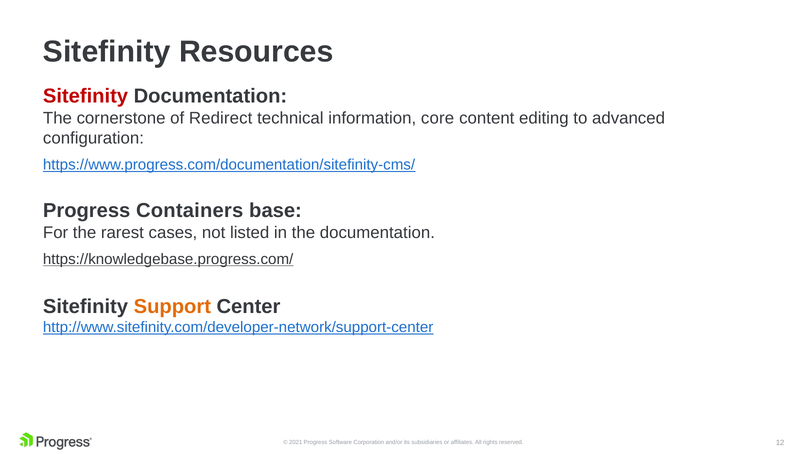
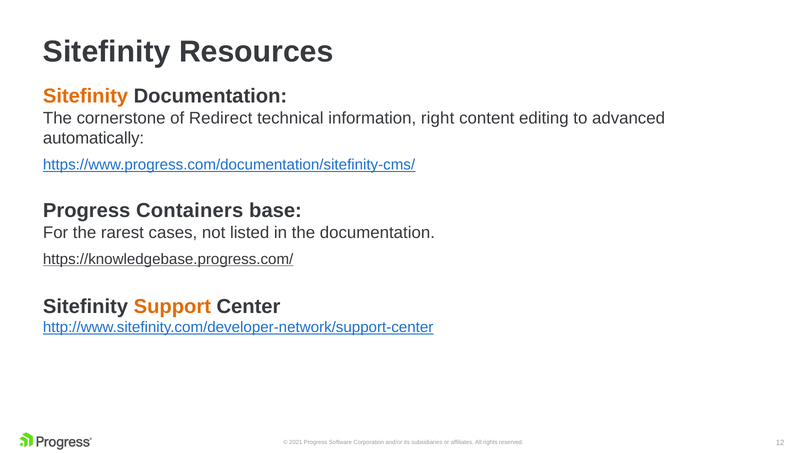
Sitefinity colour: red -> orange (86, 96)
core: core -> right (438, 118)
configuration: configuration -> automatically (94, 138)
